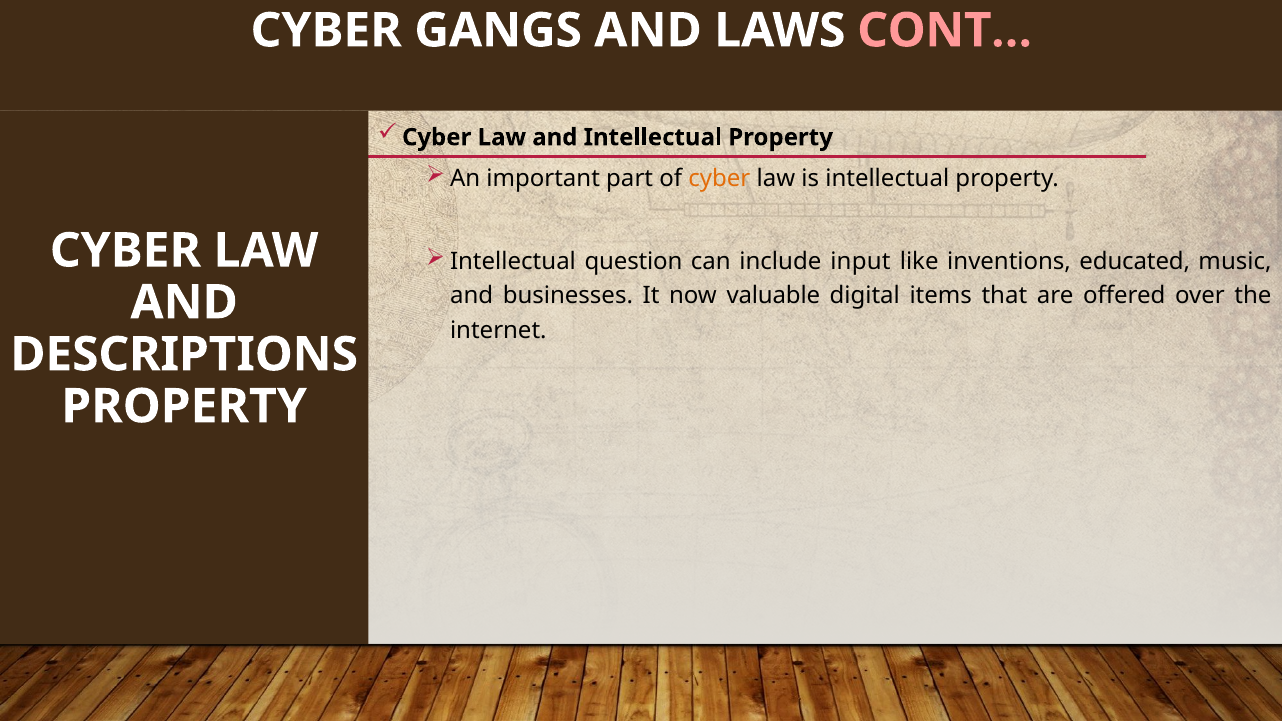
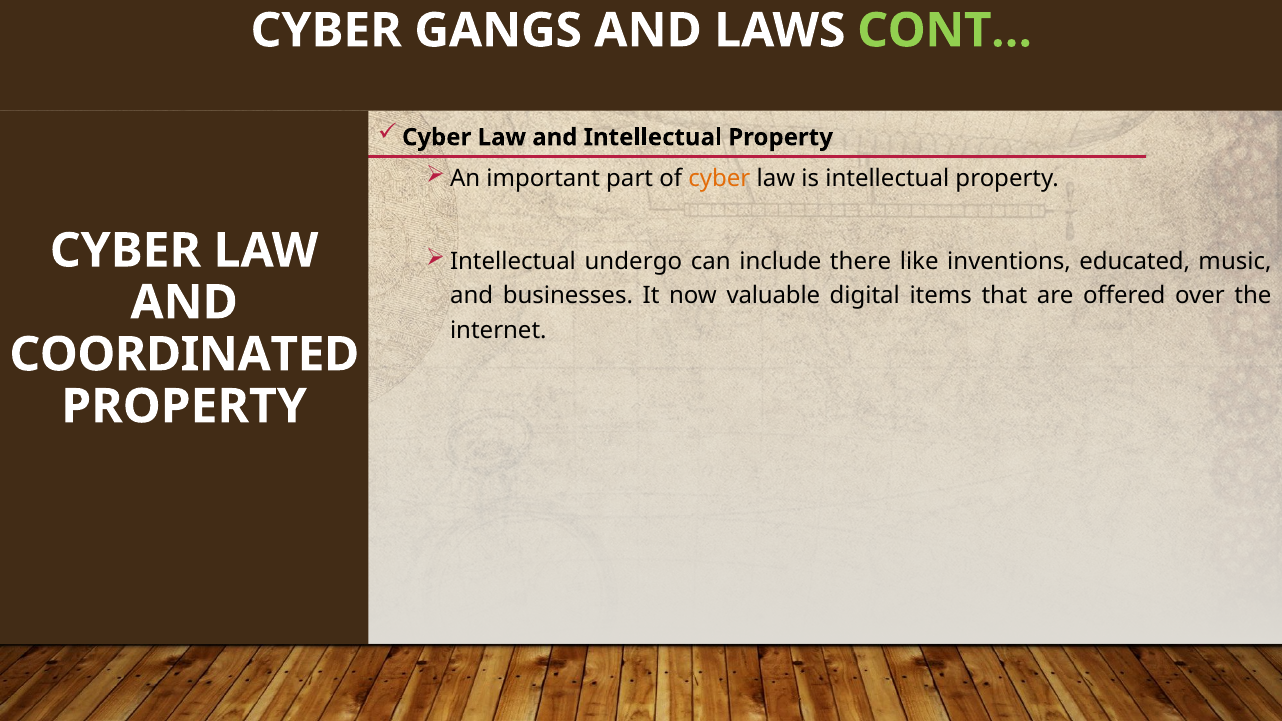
CONT… colour: pink -> light green (945, 31)
question: question -> undergo (633, 261)
input: input -> there (860, 261)
DESCRIPTIONS: DESCRIPTIONS -> COORDINATED (184, 355)
